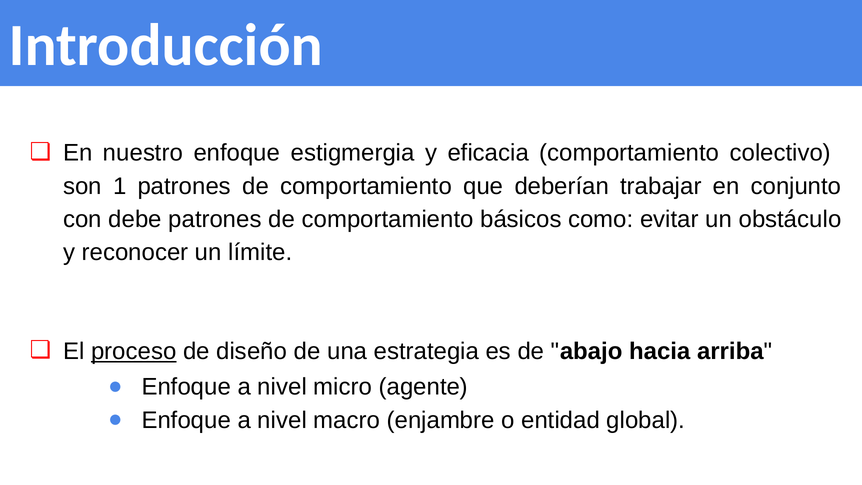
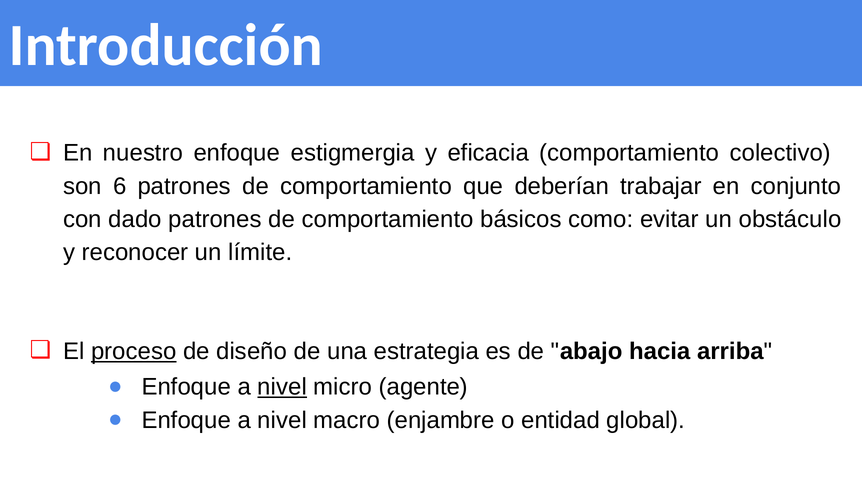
1: 1 -> 6 (120, 186)
debe: debe -> dado (135, 219)
nivel underline: none -> present (282, 387)
